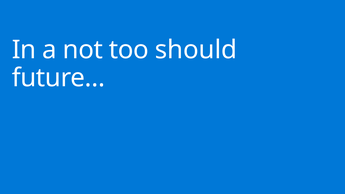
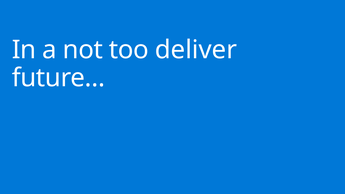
should: should -> deliver (196, 50)
